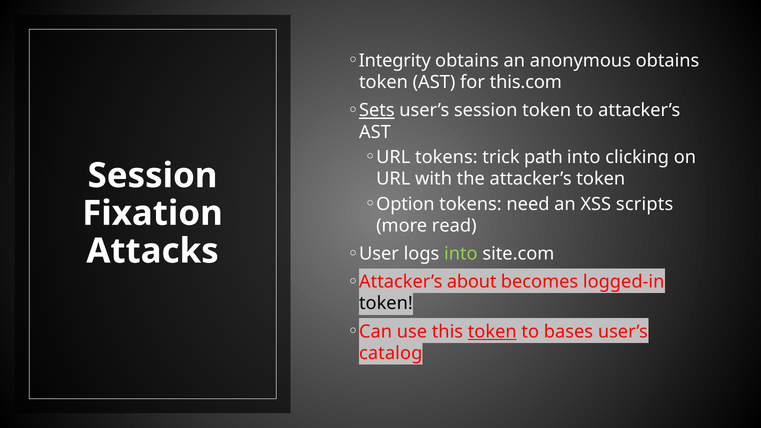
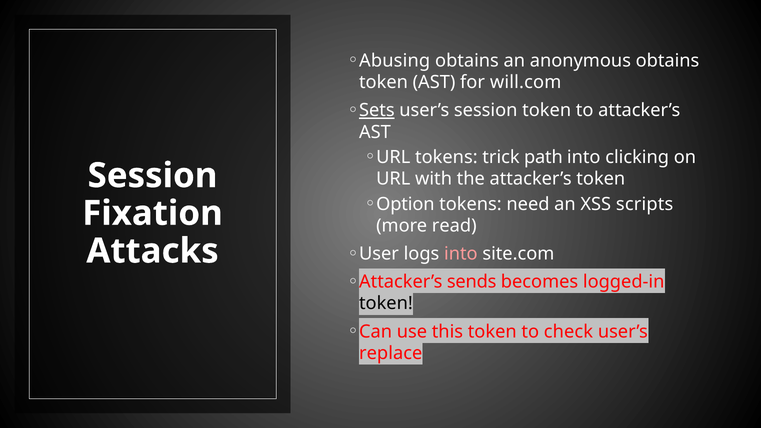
Integrity: Integrity -> Abusing (395, 61)
this.com: this.com -> will.com (526, 82)
into colour: light green -> pink (461, 254)
about: about -> sends (472, 282)
token underline: present -> none (492, 332)
bases: bases -> check (568, 332)
catalog: catalog -> replace (391, 353)
